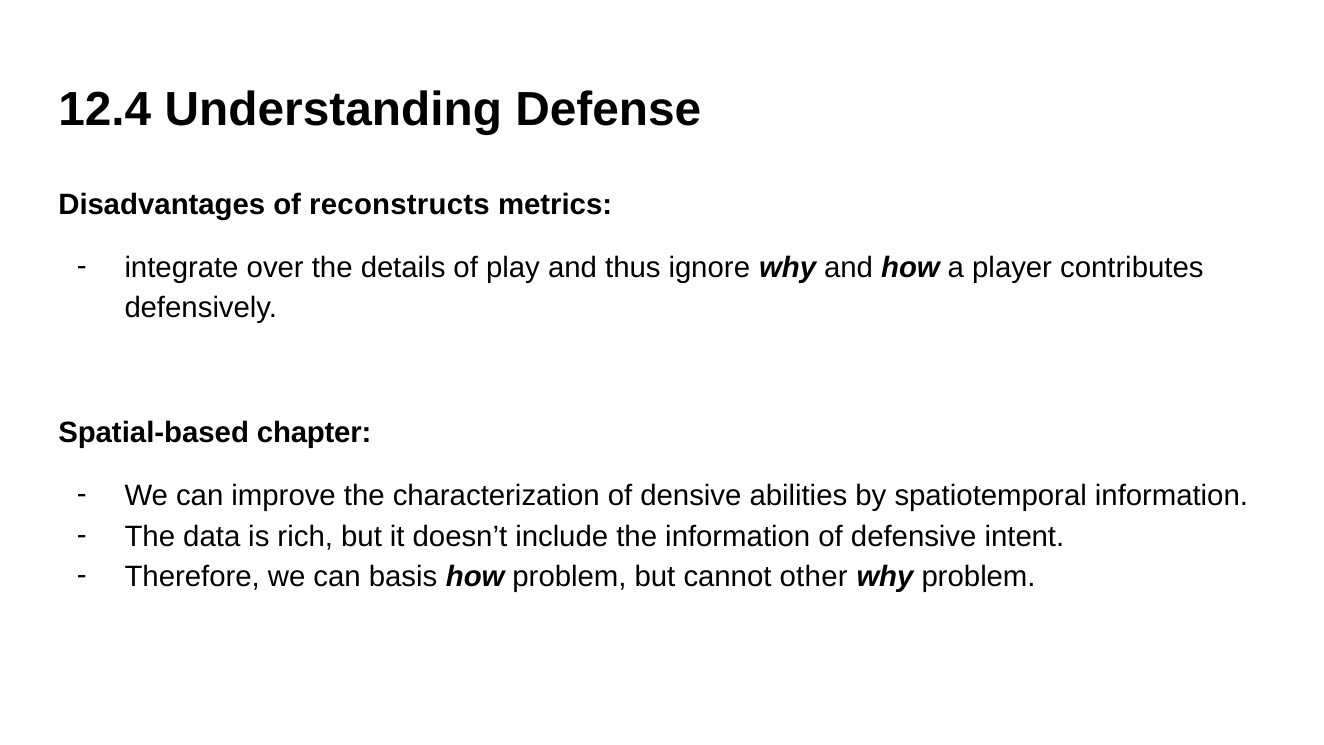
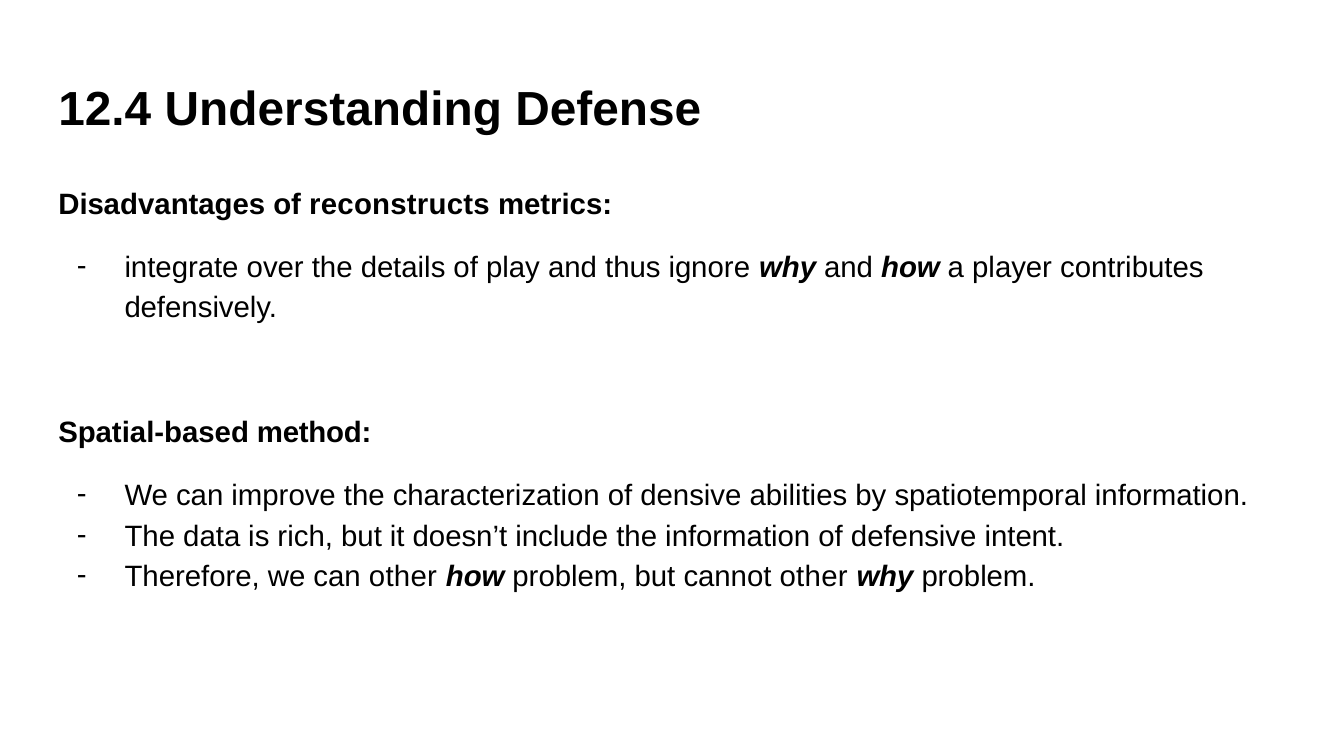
chapter: chapter -> method (314, 433)
can basis: basis -> other (403, 577)
